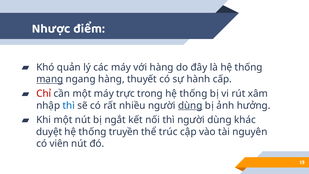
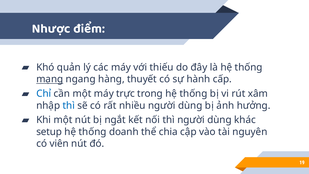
với hàng: hàng -> thiếu (162, 67)
Chỉ colour: red -> blue (44, 94)
dùng underline: present -> none (190, 105)
duyệt: duyệt -> setup (49, 132)
truyền: truyền -> doanh (124, 132)
trúc: trúc -> chia (168, 132)
